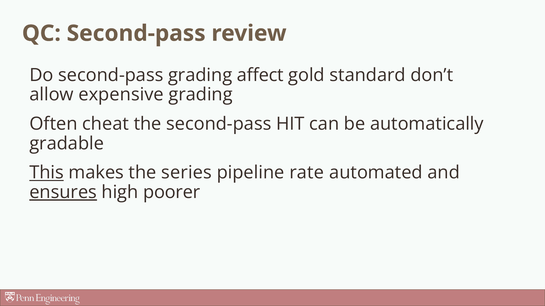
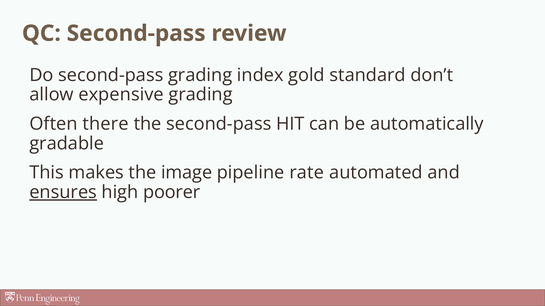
affect: affect -> index (260, 75)
cheat: cheat -> there (106, 124)
This underline: present -> none (47, 173)
series: series -> image (187, 173)
